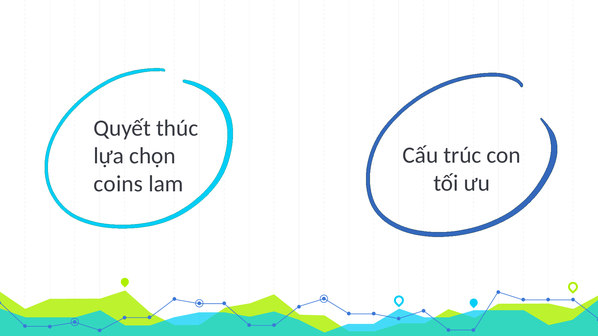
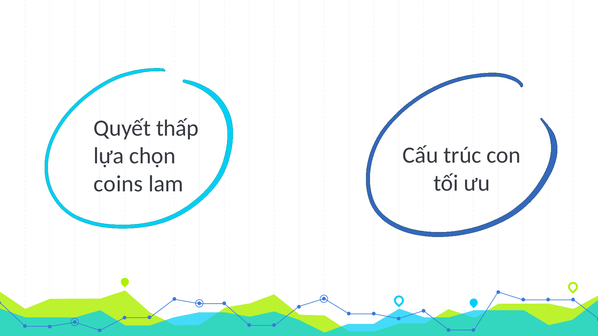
thúc: thúc -> thấp (177, 128)
